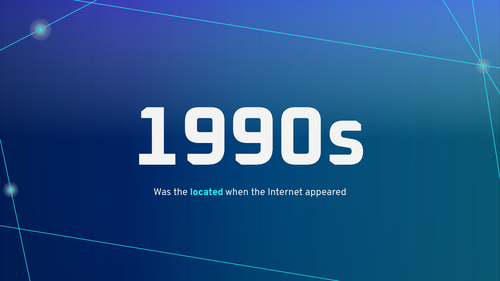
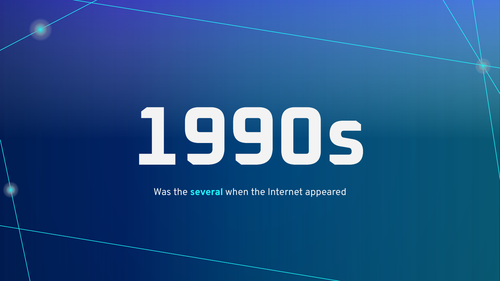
located: located -> several (207, 192)
